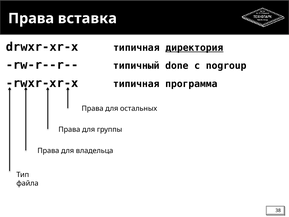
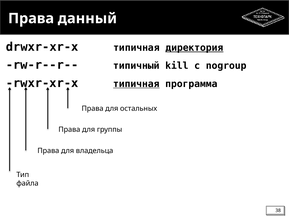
вставка: вставка -> данный (87, 18)
done: done -> kill (177, 66)
типичная underline: none -> present (136, 84)
